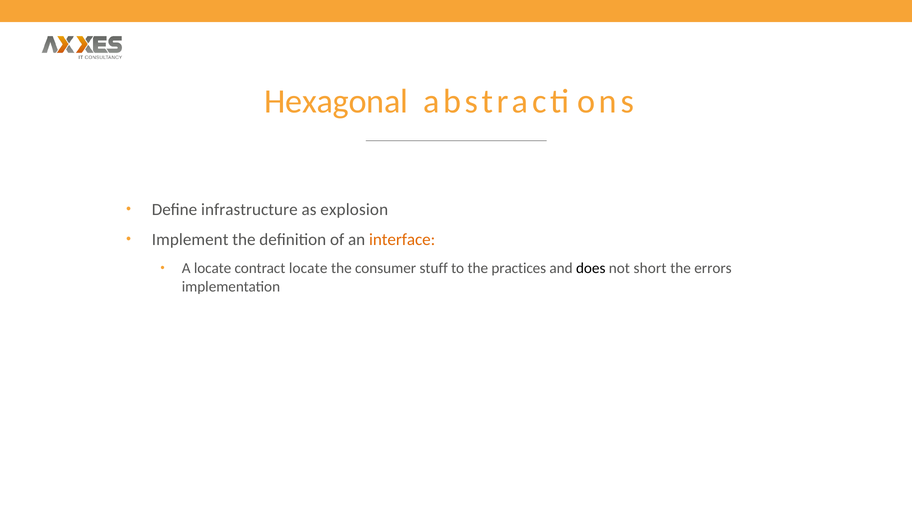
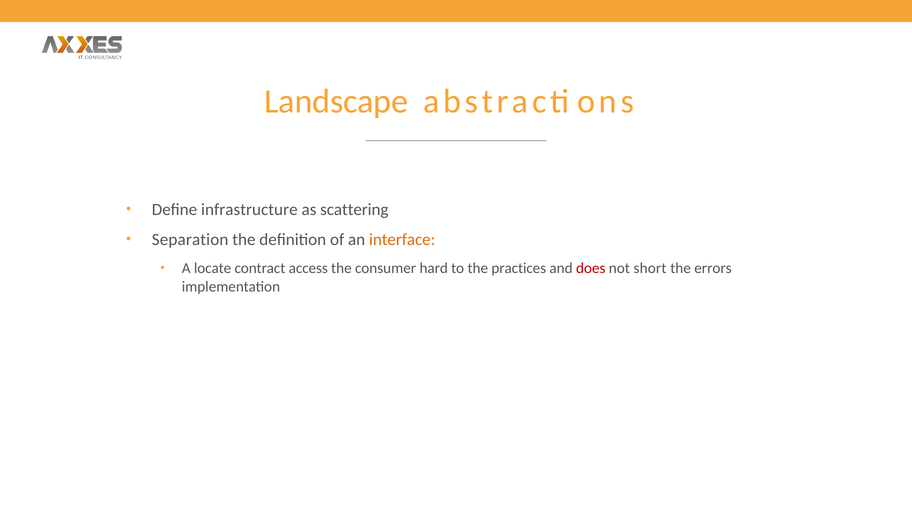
Hexagonal: Hexagonal -> Landscape (336, 102)
explosion: explosion -> scattering (354, 210)
Implement: Implement -> Separation (190, 240)
contract locate: locate -> access (308, 268)
stuff: stuff -> hard (434, 268)
does colour: black -> red (591, 268)
